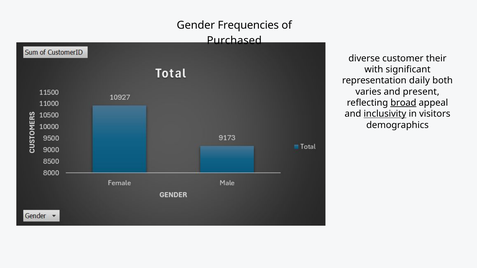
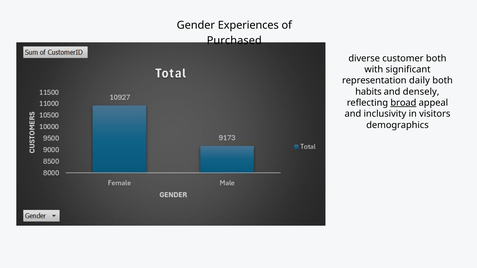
Frequencies: Frequencies -> Experiences (248, 25)
customer their: their -> both (436, 58)
varies: varies -> habits (368, 92)
present: present -> densely (421, 92)
inclusivity underline: present -> none (385, 114)
